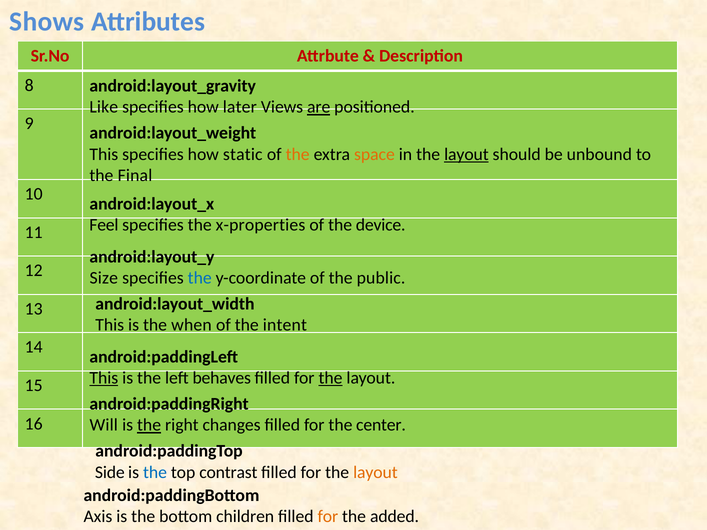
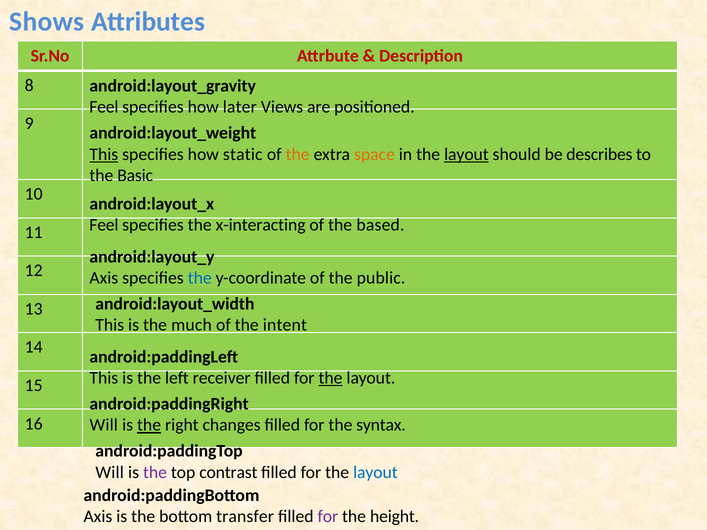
Like: Like -> Feel (104, 107)
are underline: present -> none (319, 107)
This underline: none -> present (104, 154)
unbound: unbound -> describes (599, 154)
Final: Final -> Basic (135, 176)
x-properties: x-properties -> x-interacting (261, 225)
device: device -> based (380, 225)
Size: Size -> Axis (104, 278)
when: when -> much (191, 325)
This underline: present -> none (104, 378)
behaves: behaves -> receiver (222, 378)
center: center -> syntax (381, 425)
Side: Side -> Will (110, 472)
the colour: blue -> purple (155, 472)
layout colour: orange -> blue (375, 472)
children: children -> transfer (245, 517)
for colour: orange -> purple (328, 517)
added: added -> height (395, 517)
